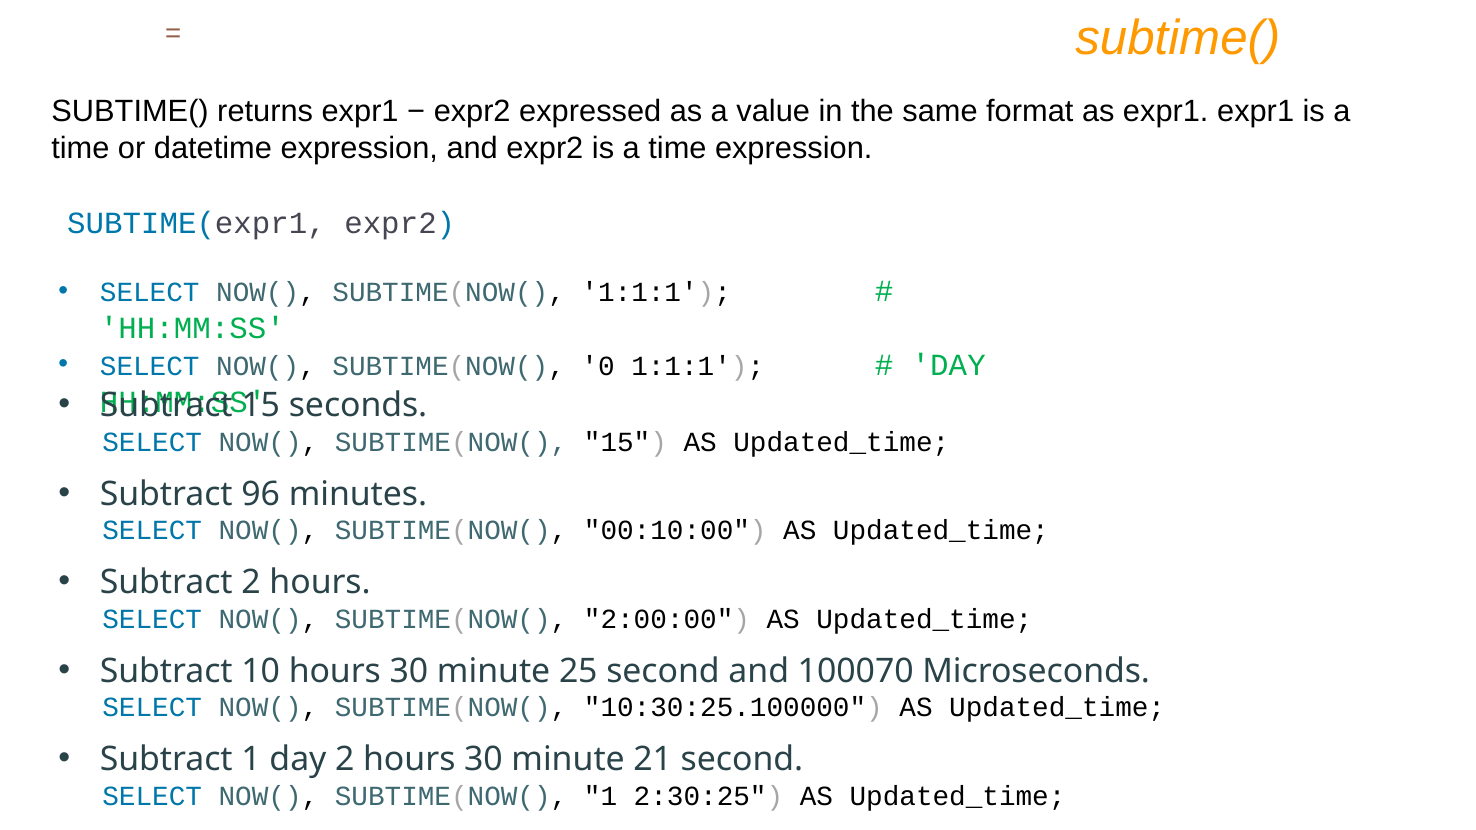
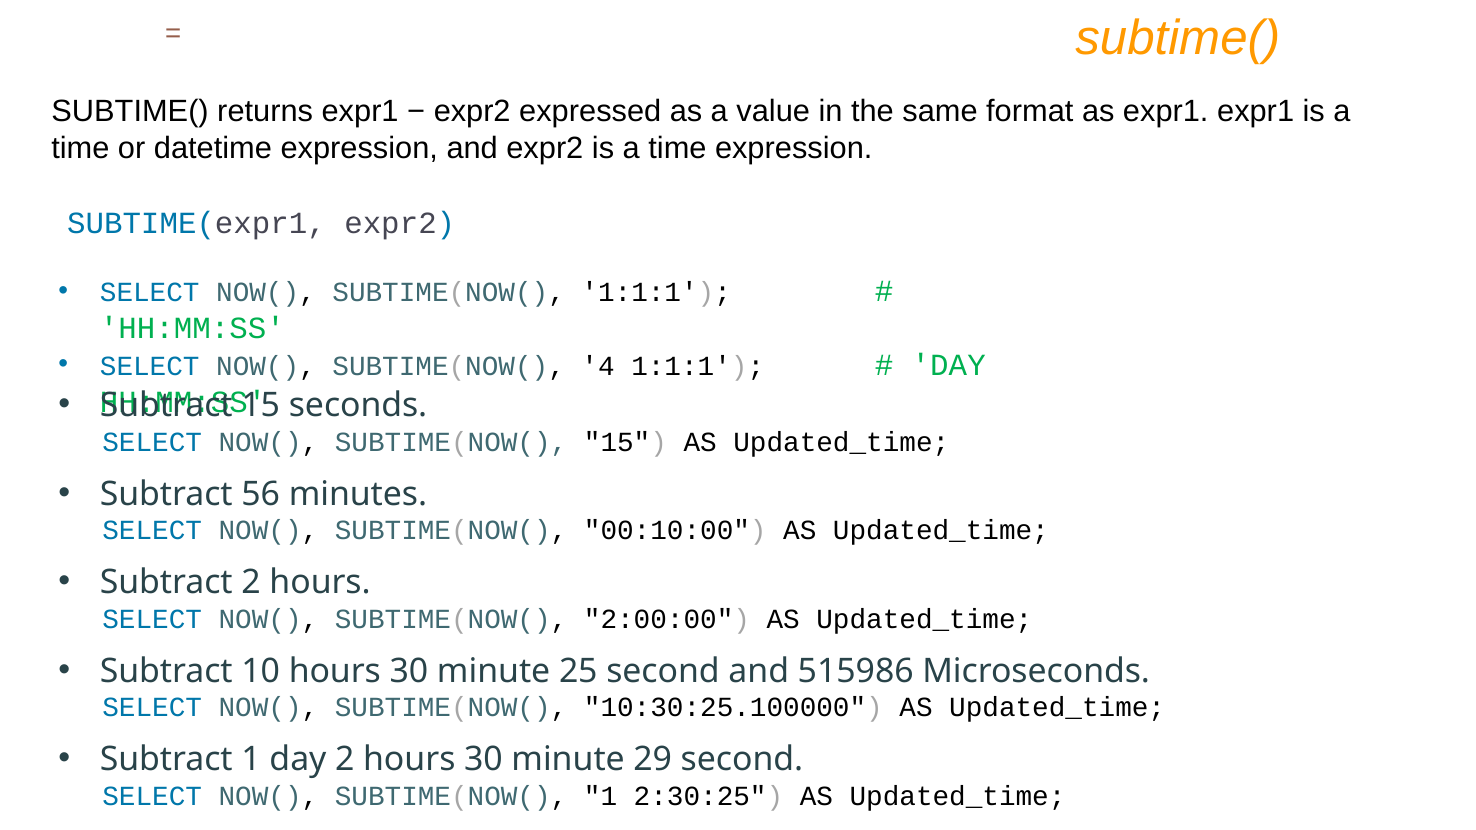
0: 0 -> 4 (598, 367)
96: 96 -> 56 (261, 494)
100070: 100070 -> 515986 (856, 671)
21: 21 -> 29 (653, 760)
